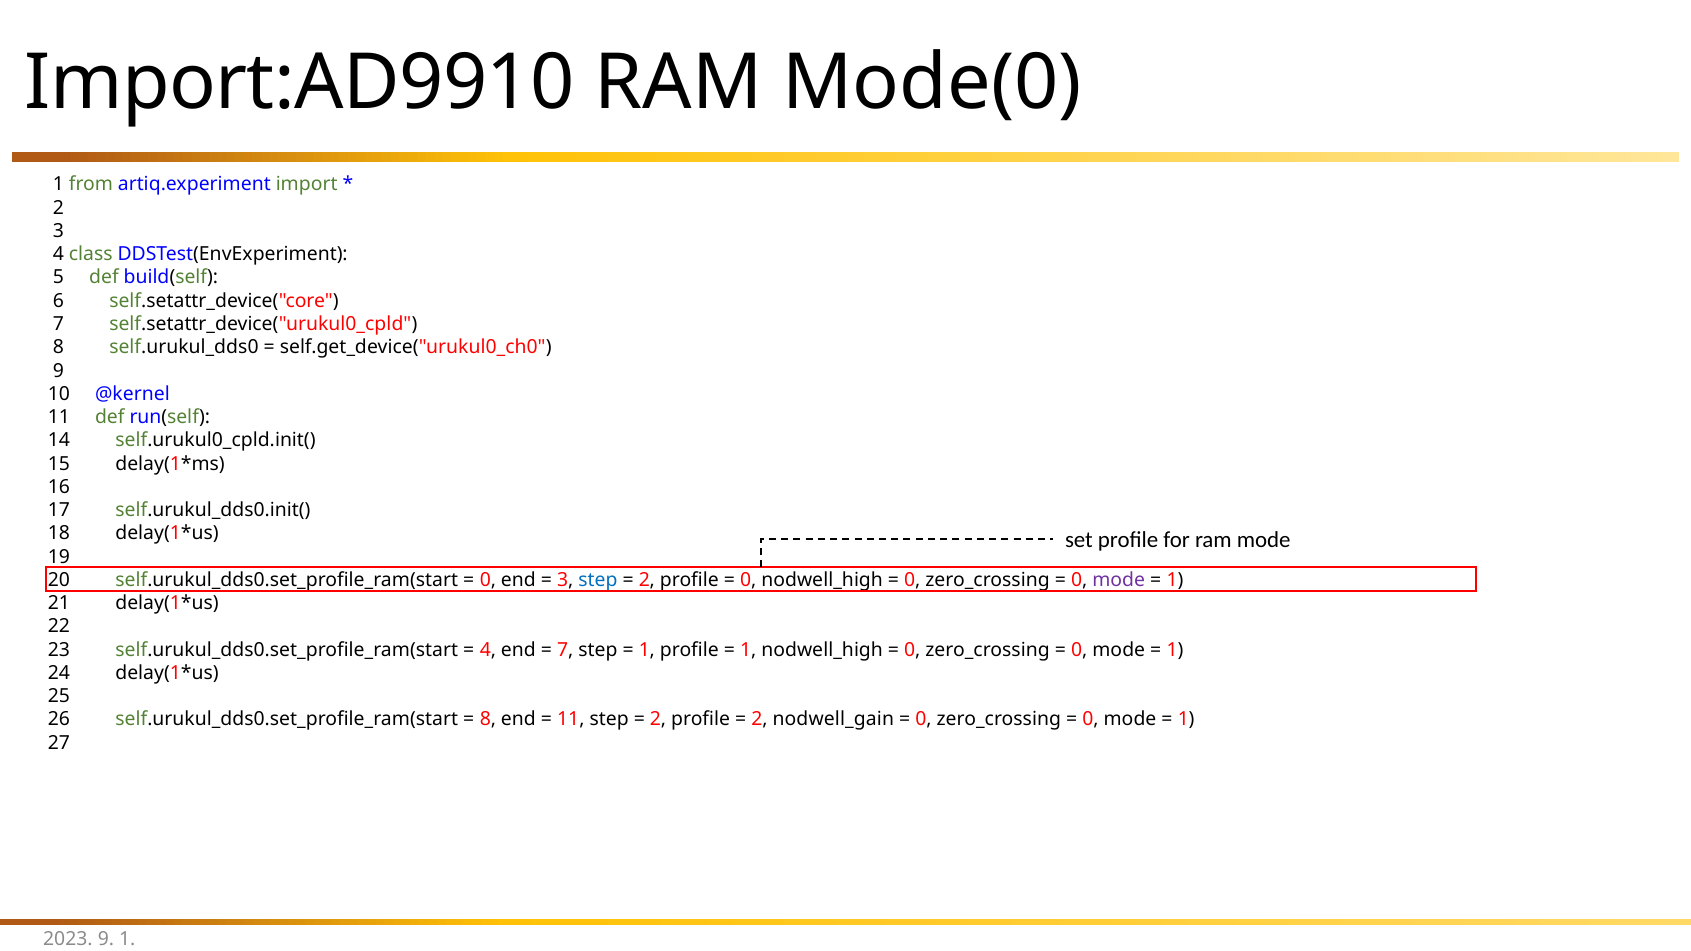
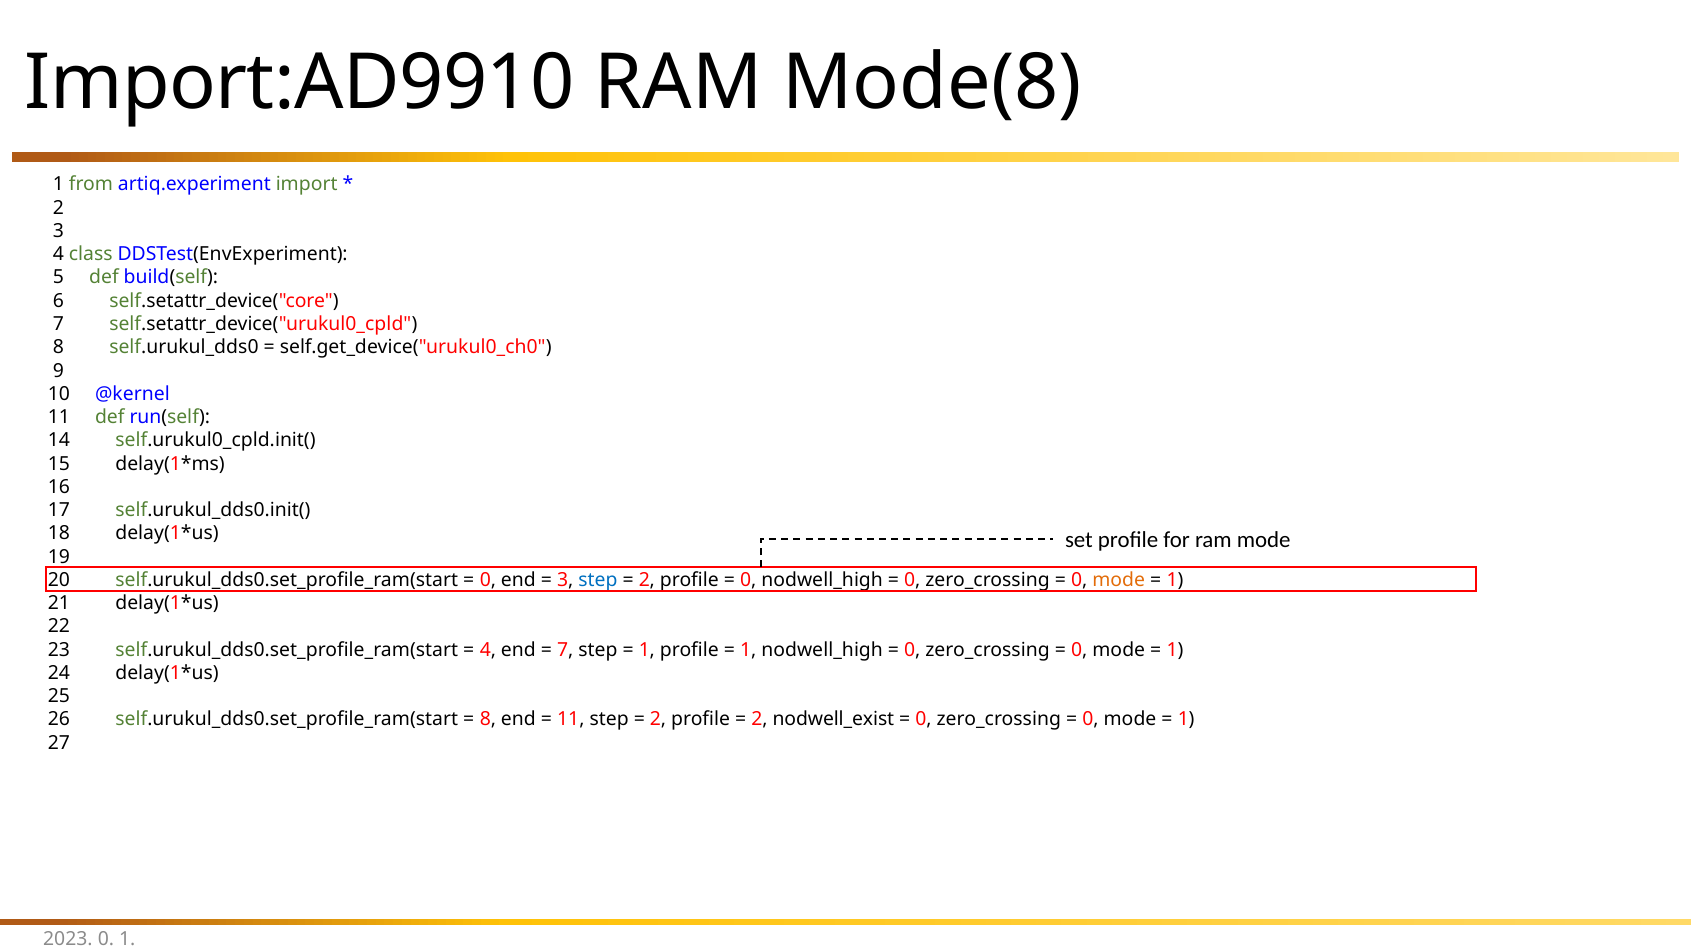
Mode(0: Mode(0 -> Mode(8 (932, 83)
mode colour: purple -> orange (1119, 580)
nodwell_gain: nodwell_gain -> nodwell_exist (833, 720)
2023 9: 9 -> 0 (106, 939)
